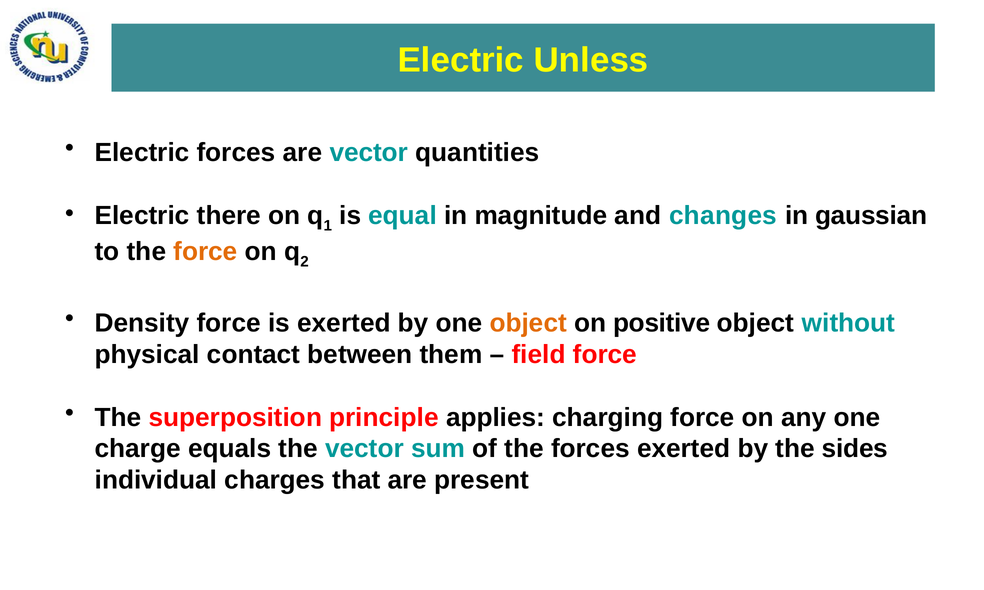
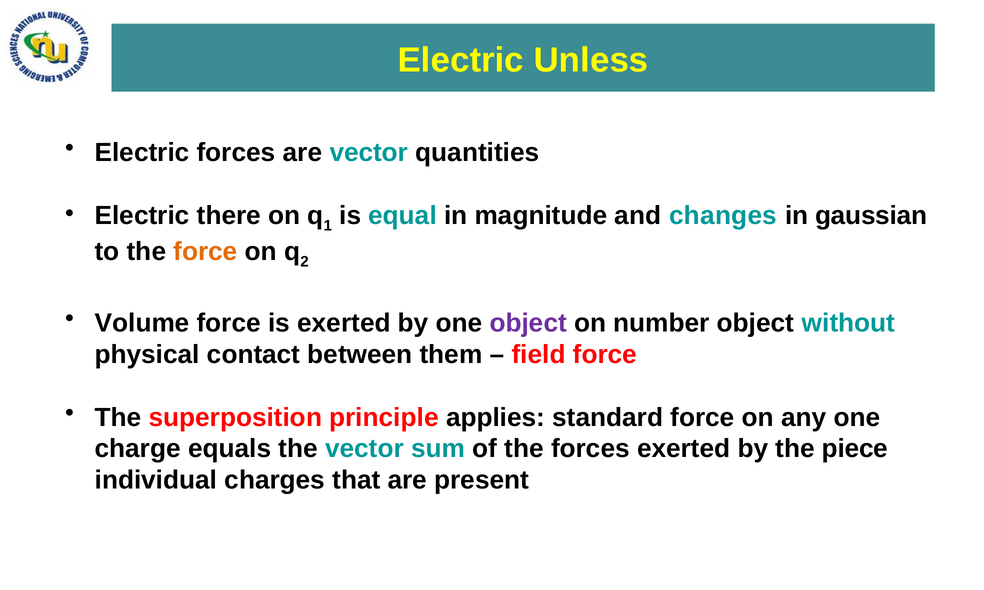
Density: Density -> Volume (142, 323)
object colour: orange -> purple (528, 323)
positive: positive -> number (662, 323)
charging: charging -> standard (608, 418)
sides: sides -> piece (855, 449)
